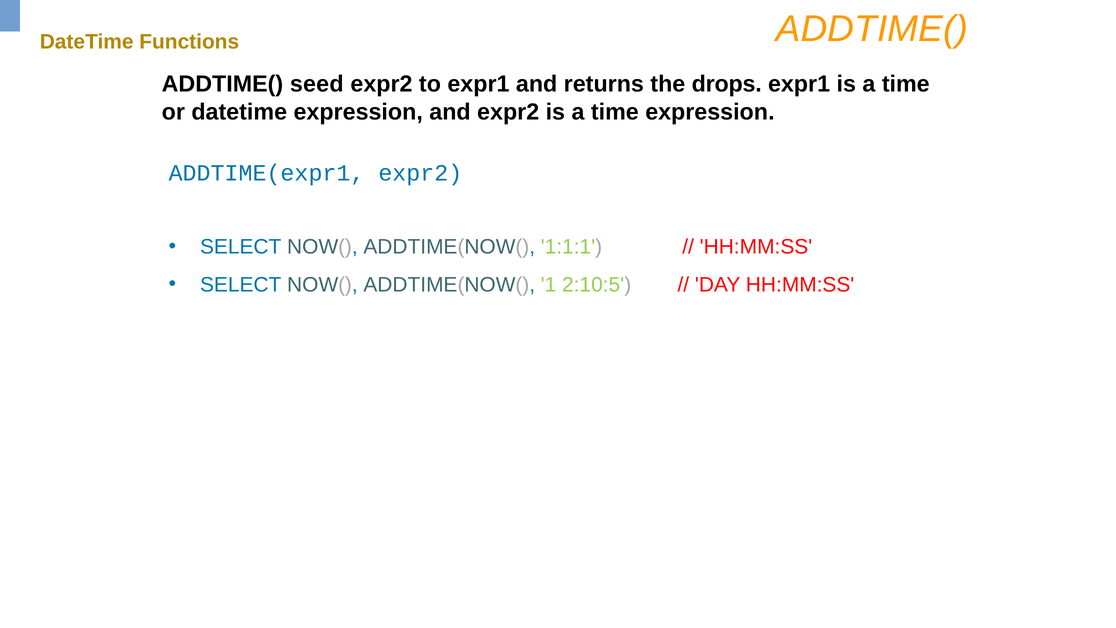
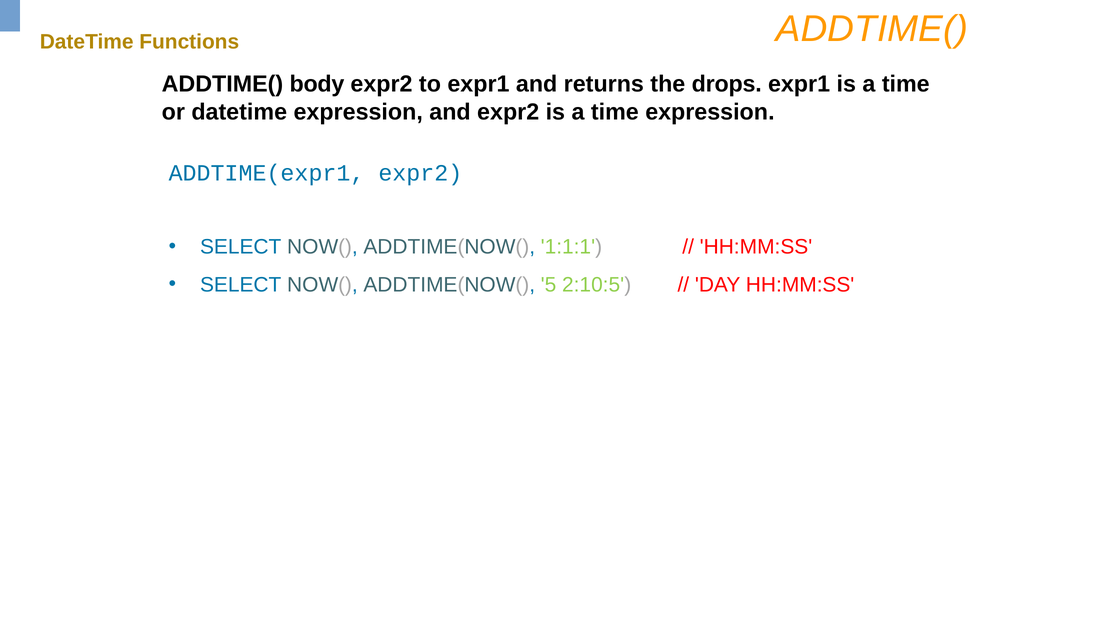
seed: seed -> body (317, 84)
1: 1 -> 5 (549, 285)
